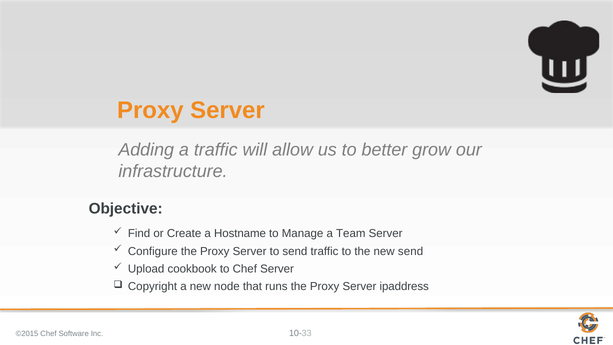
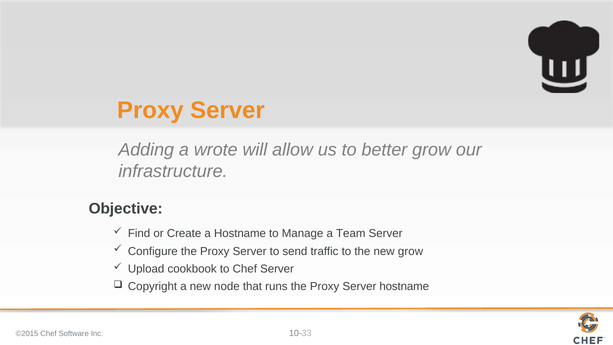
a traffic: traffic -> wrote (216, 150)
new send: send -> grow (411, 251)
Server ipaddress: ipaddress -> hostname (404, 286)
